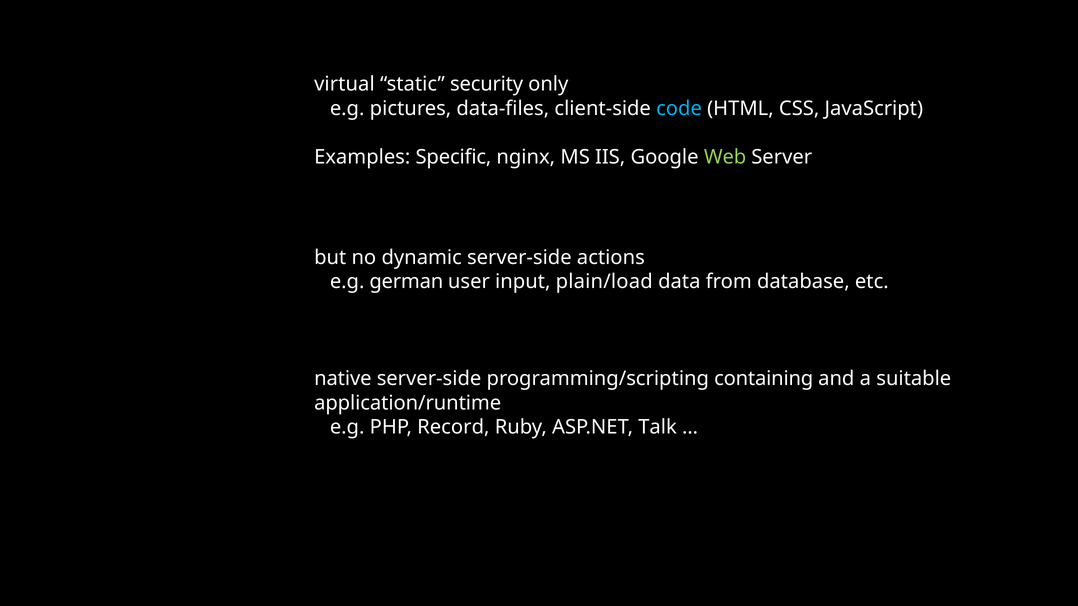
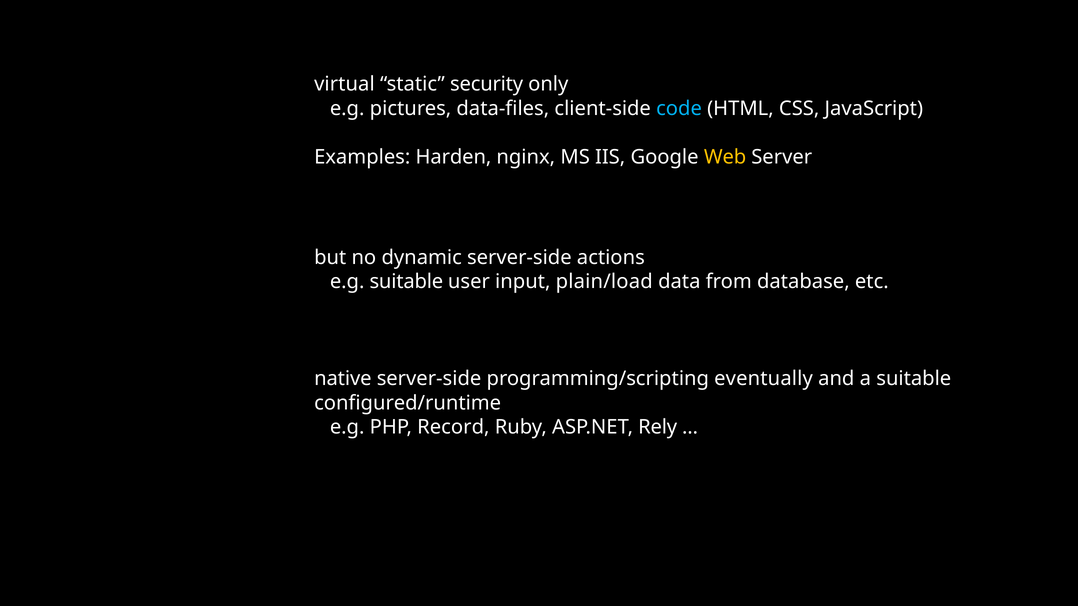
Specific: Specific -> Harden (453, 157)
Web colour: light green -> yellow (725, 157)
e.g german: german -> suitable (406, 282)
containing: containing -> eventually (764, 379)
application/runtime: application/runtime -> configured/runtime (408, 403)
Talk: Talk -> Rely (658, 427)
